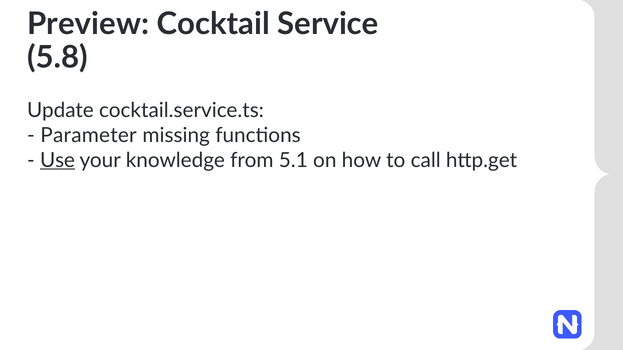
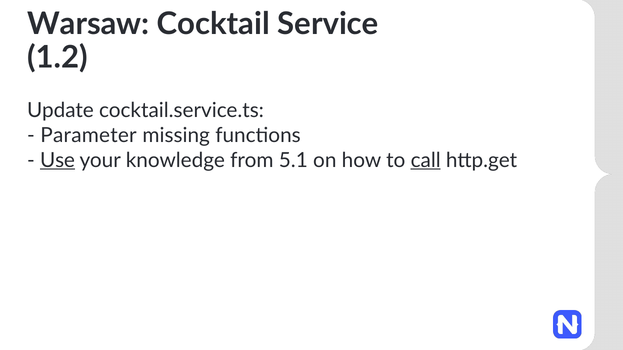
Preview: Preview -> Warsaw (88, 24)
5.8: 5.8 -> 1.2 (57, 57)
call underline: none -> present (426, 160)
